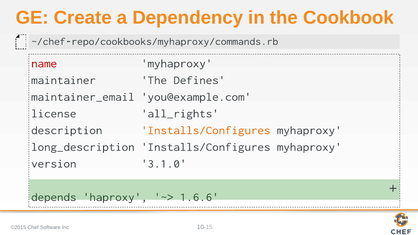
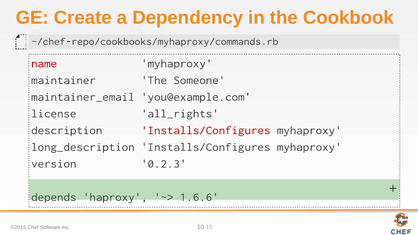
Defines: Defines -> Someone (199, 80)
Installs/Configures colour: orange -> red (206, 130)
3.1.0: 3.1.0 -> 0.2.3 (164, 164)
